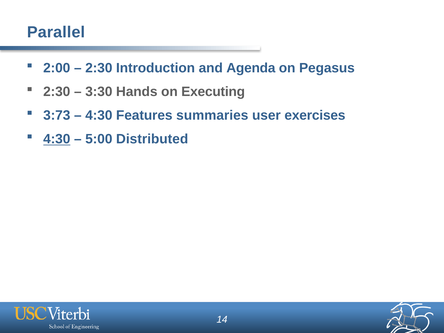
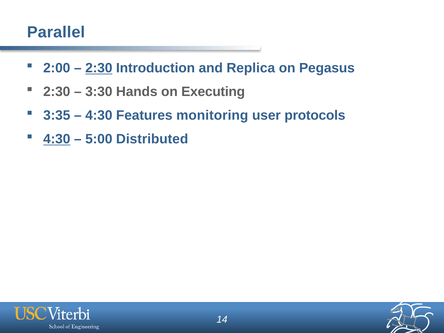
2:30 underline: none -> present (99, 68)
Agenda: Agenda -> Replica (251, 68)
3:73: 3:73 -> 3:35 (57, 115)
summaries: summaries -> monitoring (212, 115)
exercises: exercises -> protocols (315, 115)
